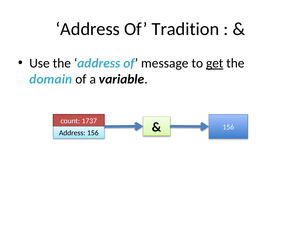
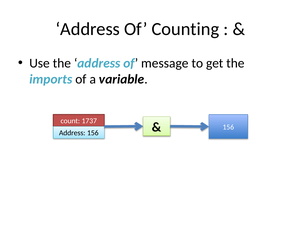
Tradition: Tradition -> Counting (185, 29)
get underline: present -> none (215, 63)
domain: domain -> imports (51, 79)
